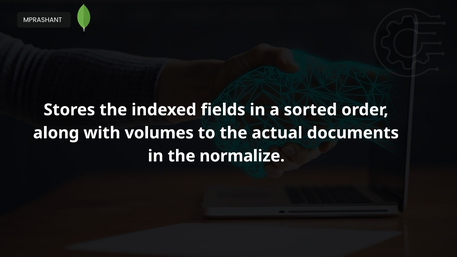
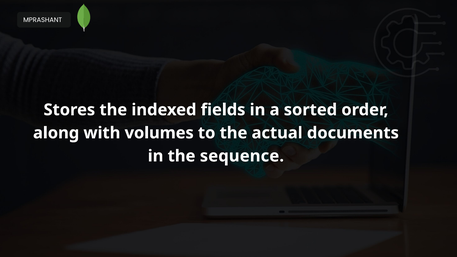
normalize: normalize -> sequence (242, 156)
